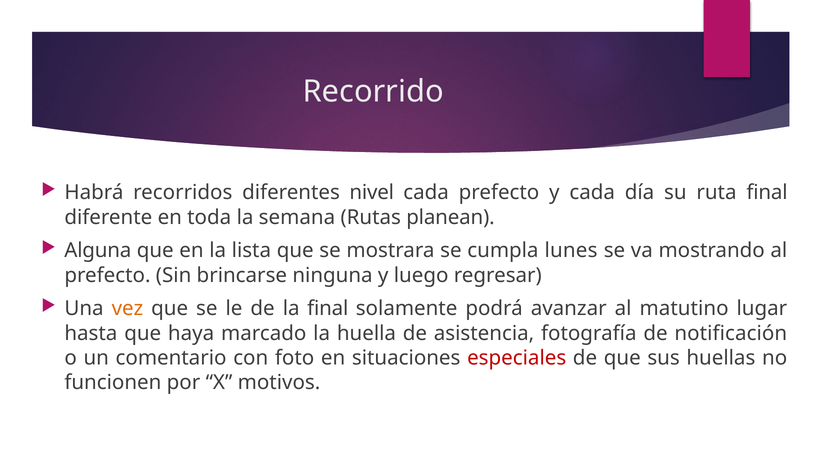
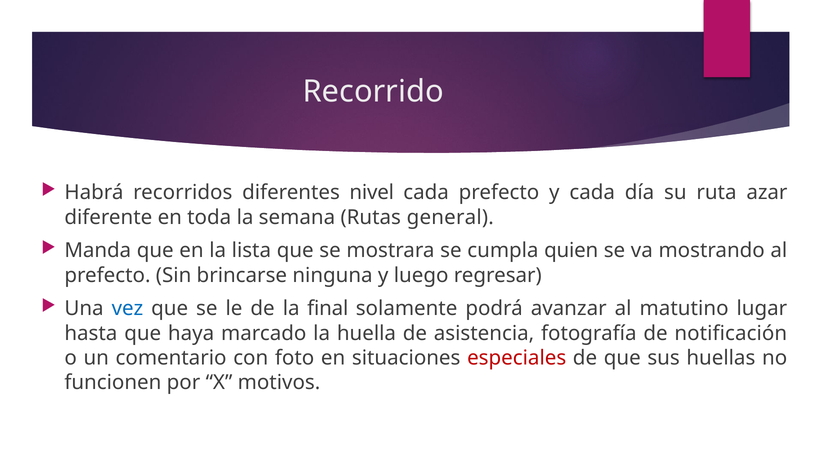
ruta final: final -> azar (767, 192)
planean: planean -> general (450, 217)
Alguna: Alguna -> Manda (98, 250)
lunes: lunes -> quien (571, 250)
vez colour: orange -> blue (127, 308)
